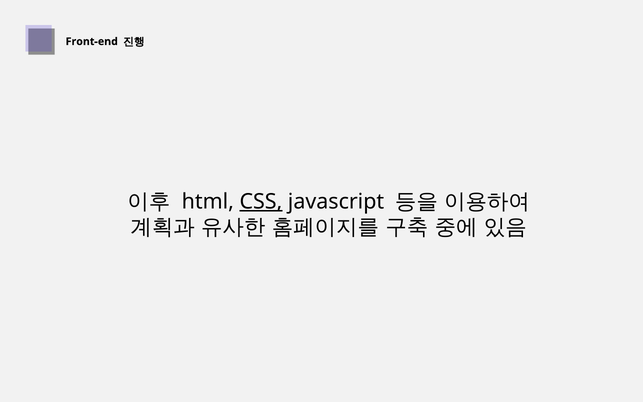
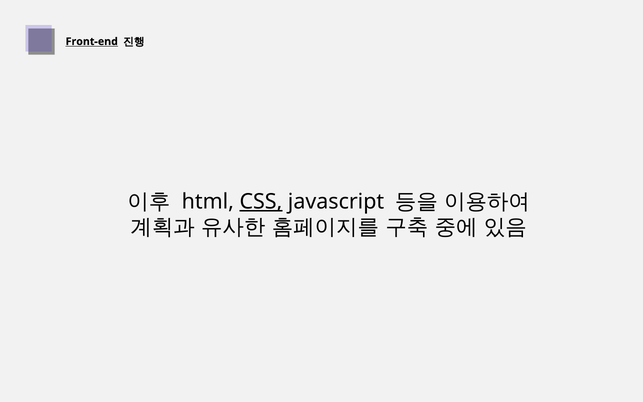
Front-end underline: none -> present (92, 42)
